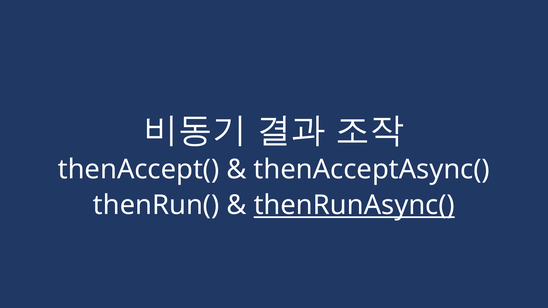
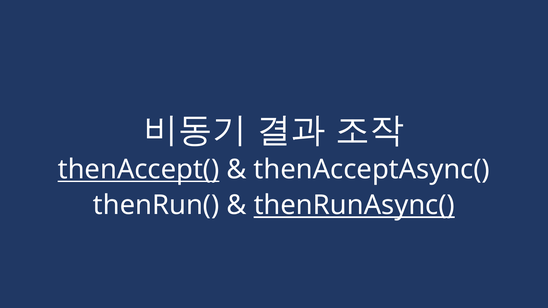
thenAccept( underline: none -> present (139, 170)
